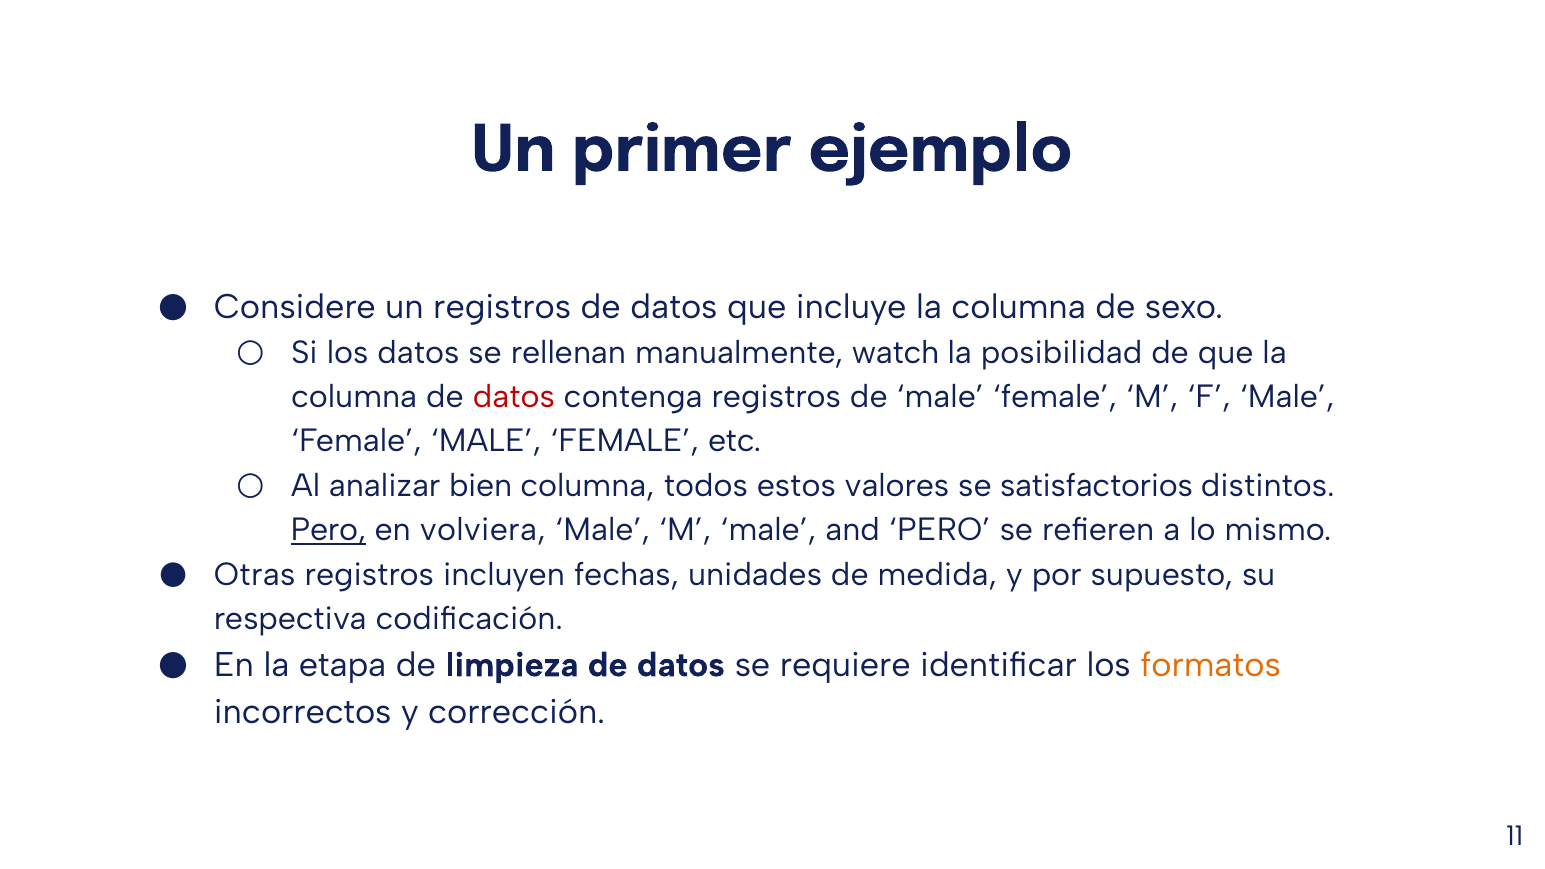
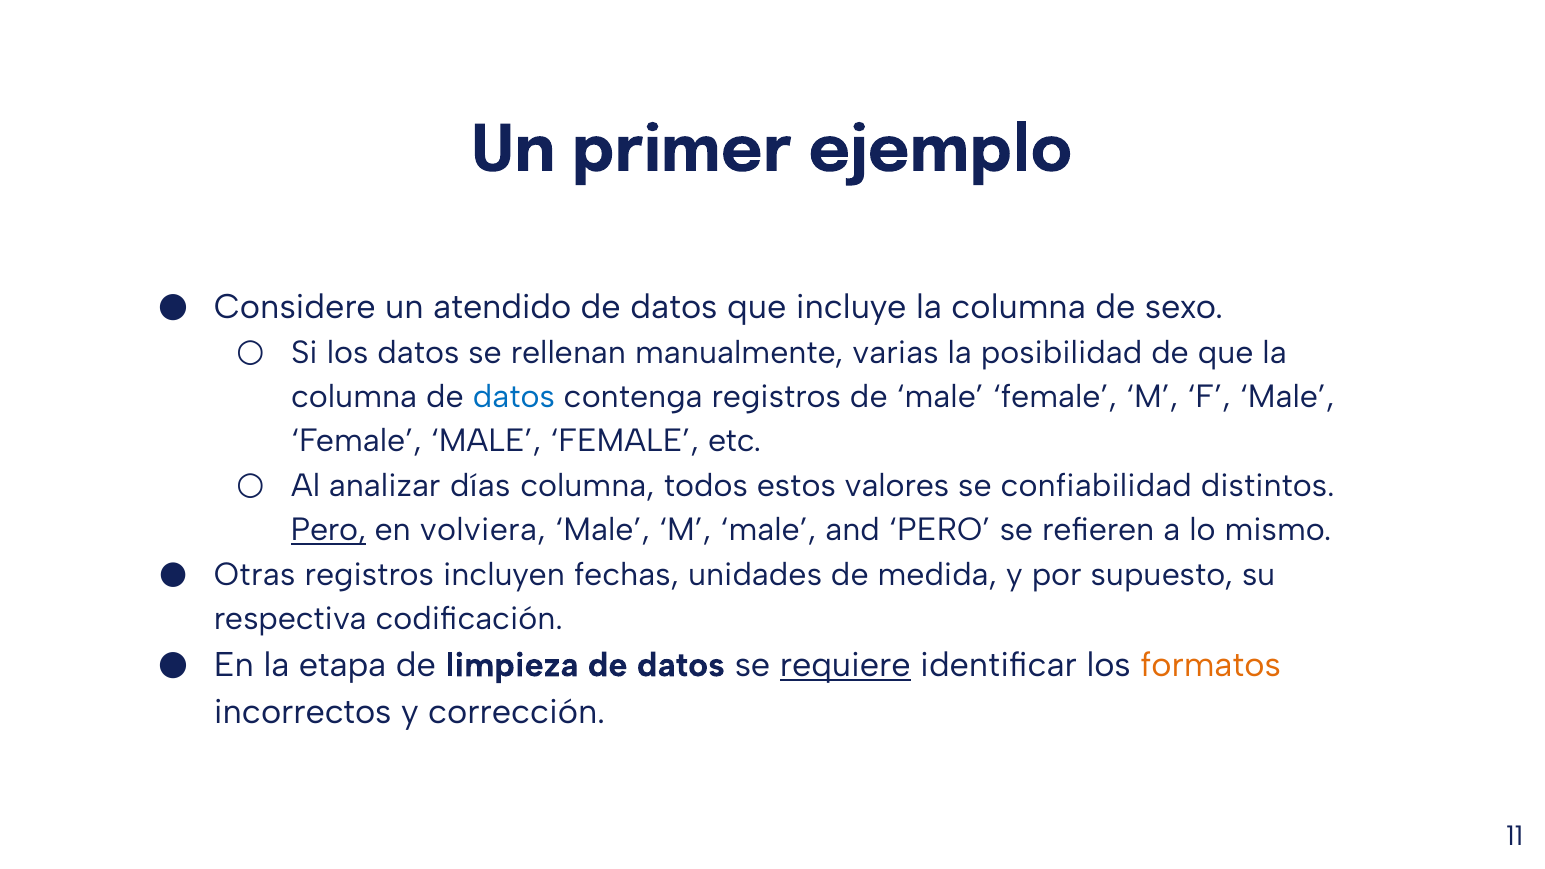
un registros: registros -> atendido (502, 307)
watch: watch -> varias (895, 352)
datos colour: red -> blue (514, 397)
bien: bien -> días (480, 486)
satisfactorios: satisfactorios -> confiabilidad (1096, 486)
requiere underline: none -> present (845, 665)
